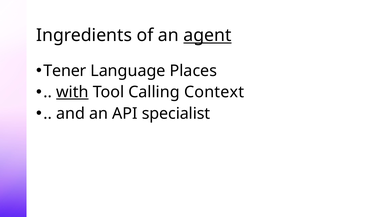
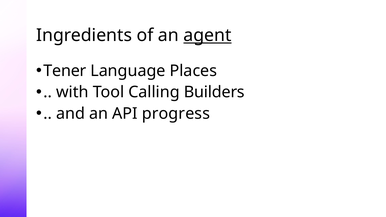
with underline: present -> none (72, 92)
Context: Context -> Builders (214, 92)
specialist: specialist -> progress (176, 114)
